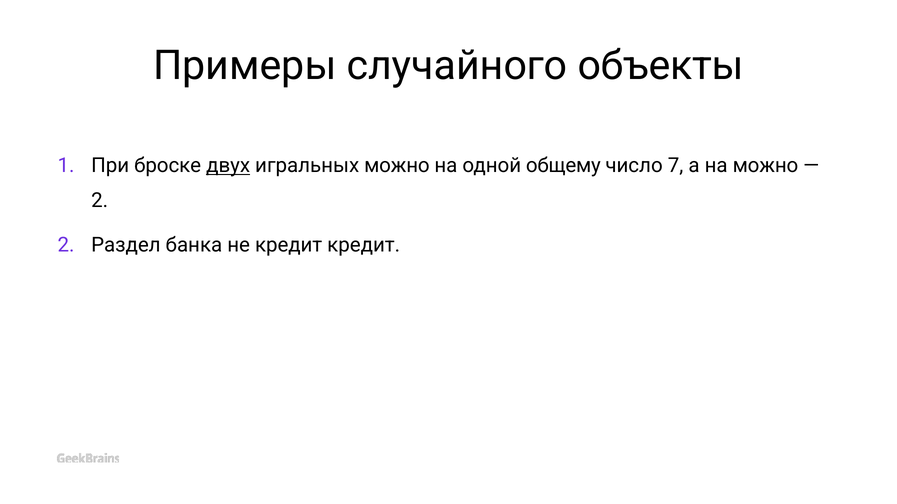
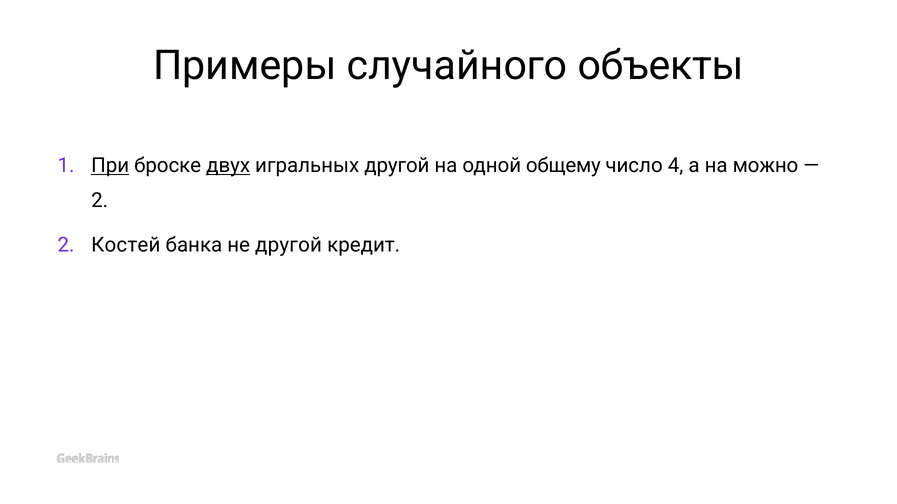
При underline: none -> present (110, 166)
игральных можно: можно -> другой (397, 166)
7: 7 -> 4 (676, 166)
Раздел: Раздел -> Костей (126, 245)
не кредит: кредит -> другой (289, 245)
